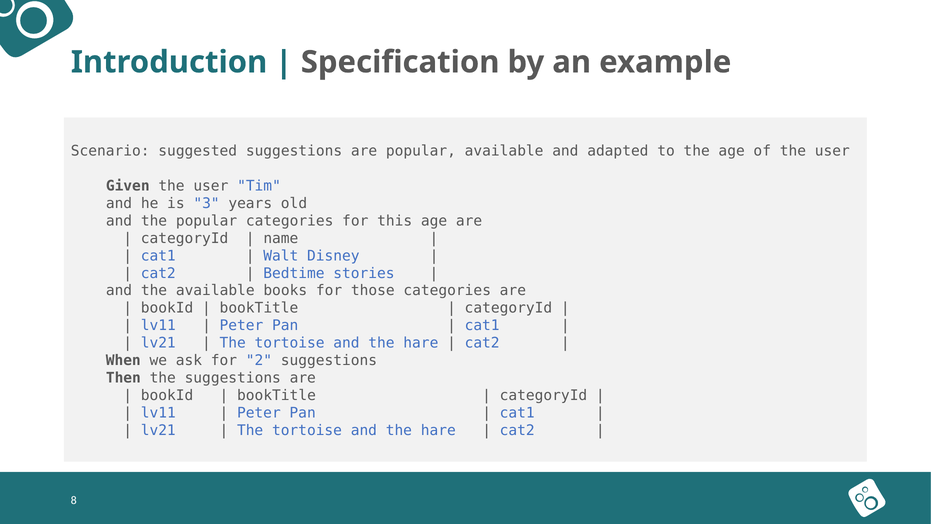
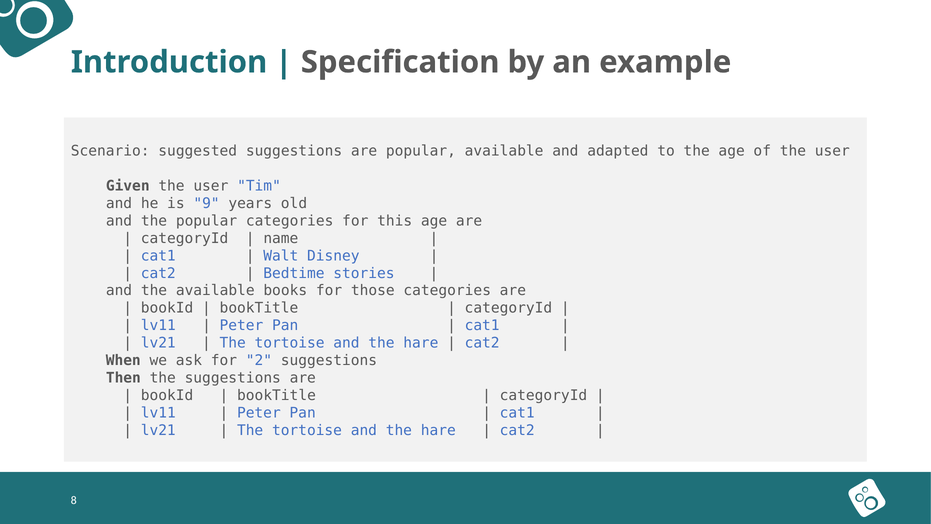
3: 3 -> 9 (207, 203)
